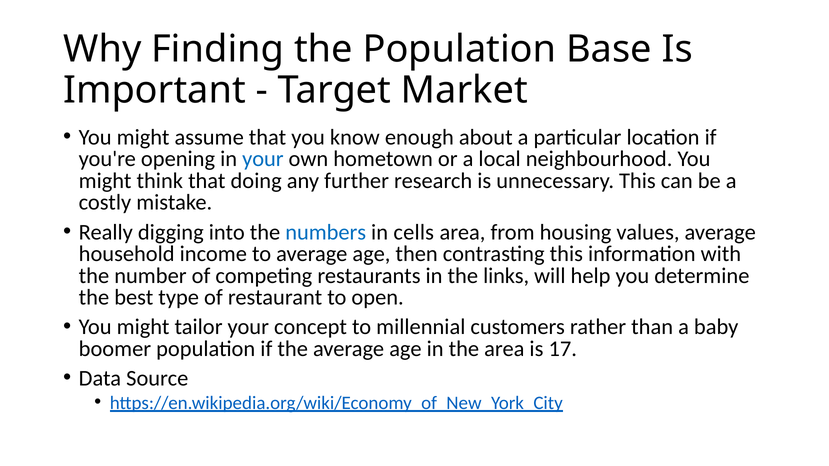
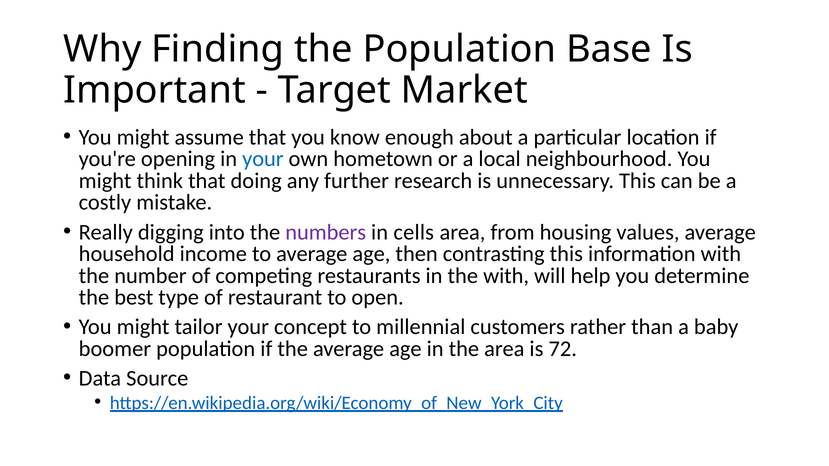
numbers colour: blue -> purple (326, 232)
the links: links -> with (506, 276)
17: 17 -> 72 (563, 349)
